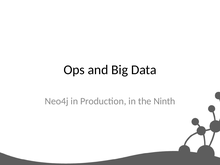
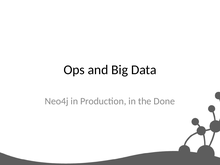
Ninth: Ninth -> Done (164, 101)
